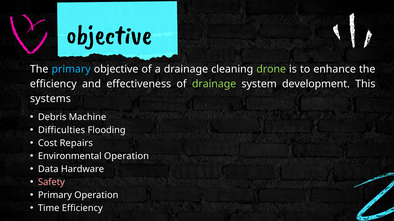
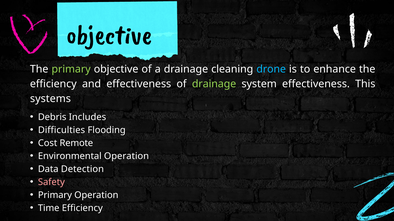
primary colour: light blue -> light green (71, 69)
drone colour: light green -> light blue (271, 69)
system development: development -> effectiveness (316, 84)
Machine: Machine -> Includes (87, 117)
Repairs: Repairs -> Remote (76, 144)
Hardware: Hardware -> Detection (82, 170)
